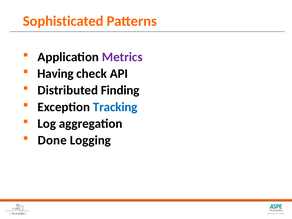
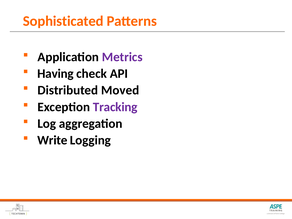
Finding: Finding -> Moved (120, 90)
Tracking colour: blue -> purple (115, 107)
Done: Done -> Write (52, 140)
